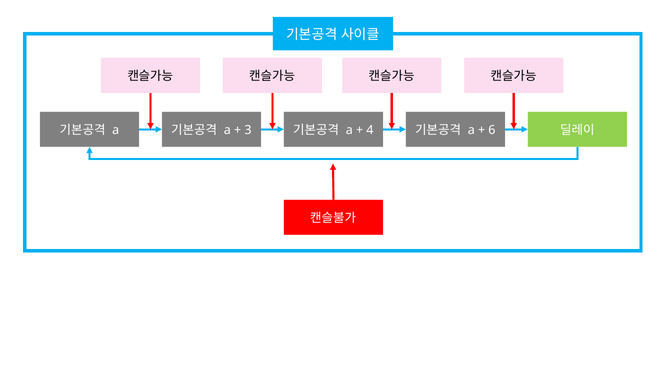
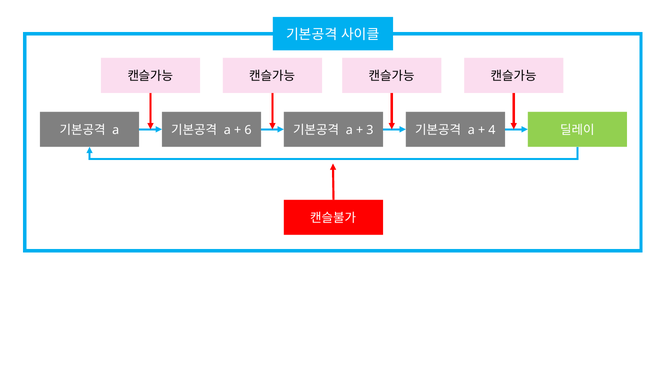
3: 3 -> 6 (248, 130)
4: 4 -> 3 (370, 130)
6: 6 -> 4 (492, 130)
